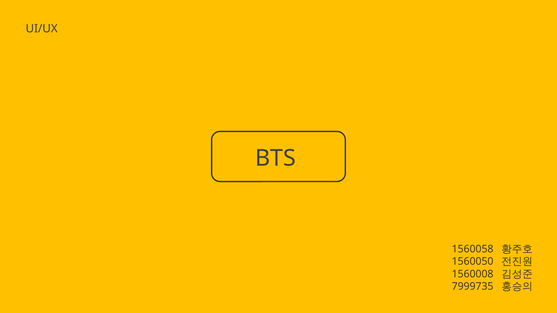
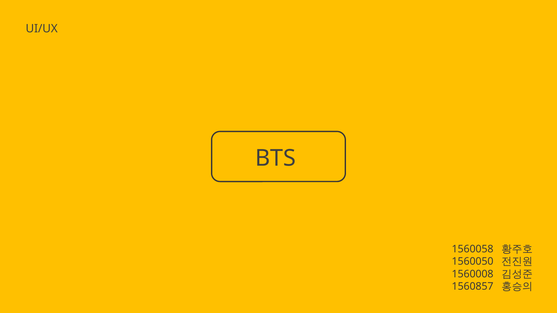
7999735: 7999735 -> 1560857 (473, 287)
